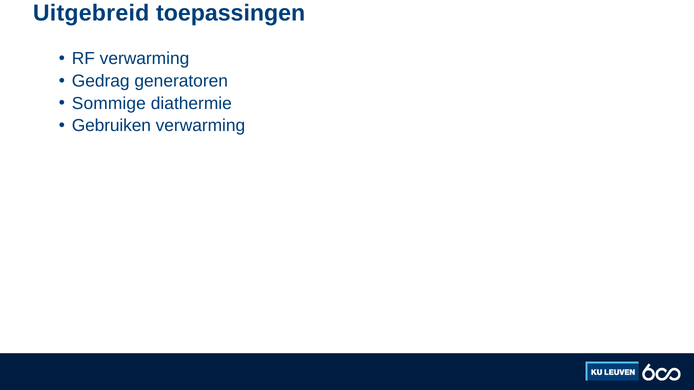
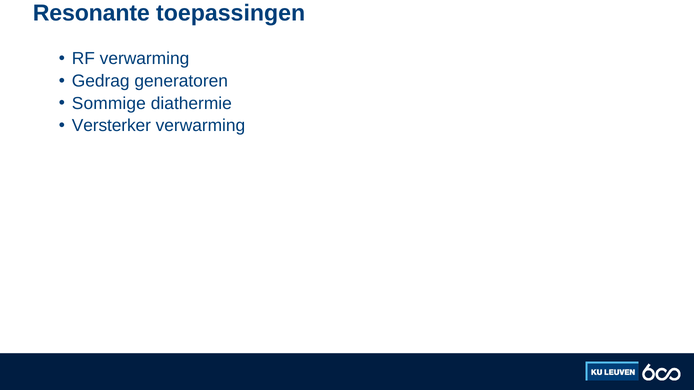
Uitgebreid: Uitgebreid -> Resonante (91, 13)
Gebruiken: Gebruiken -> Versterker (111, 126)
